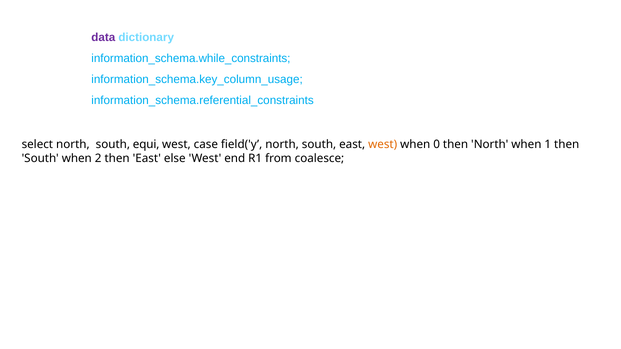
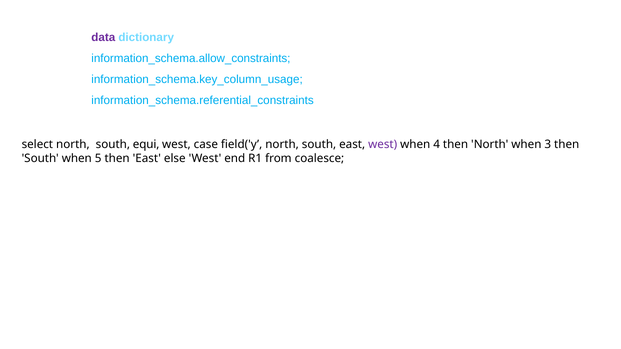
information_schema.while_constraints: information_schema.while_constraints -> information_schema.allow_constraints (191, 59)
west colour: orange -> purple (383, 144)
0: 0 -> 4 (437, 144)
1: 1 -> 3 (548, 144)
2: 2 -> 5 (98, 158)
